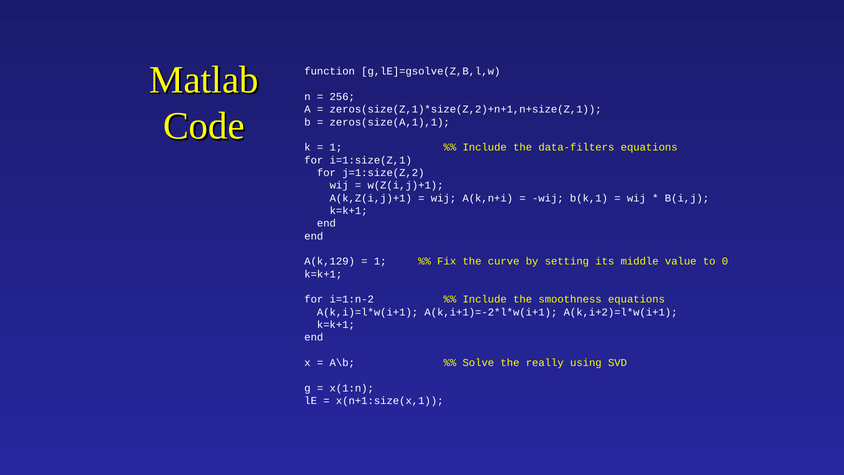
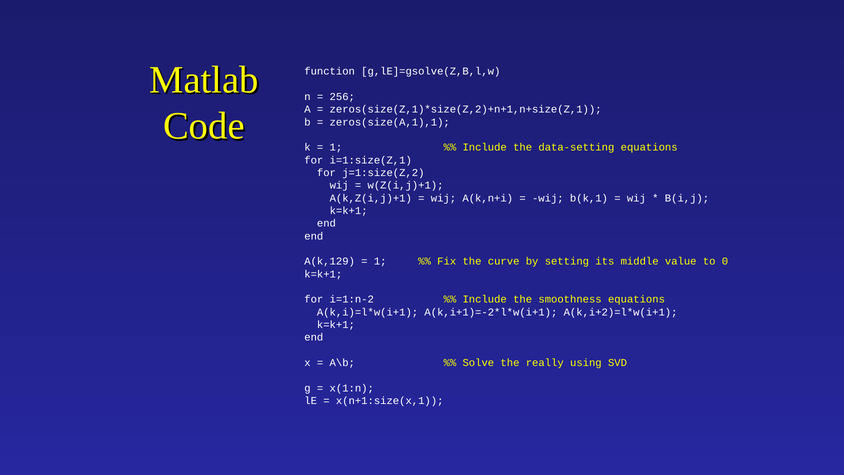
data-filters: data-filters -> data-setting (576, 147)
